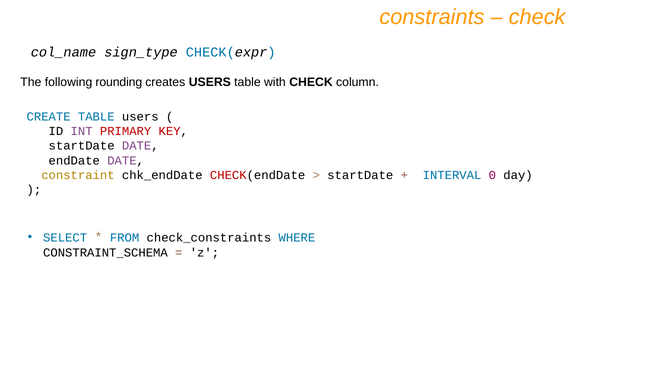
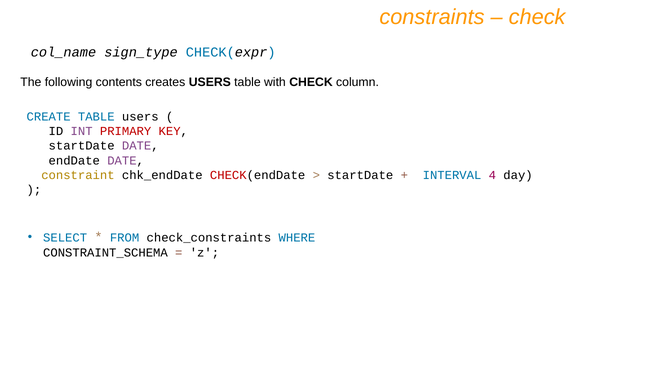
rounding: rounding -> contents (119, 82)
0: 0 -> 4 (492, 175)
